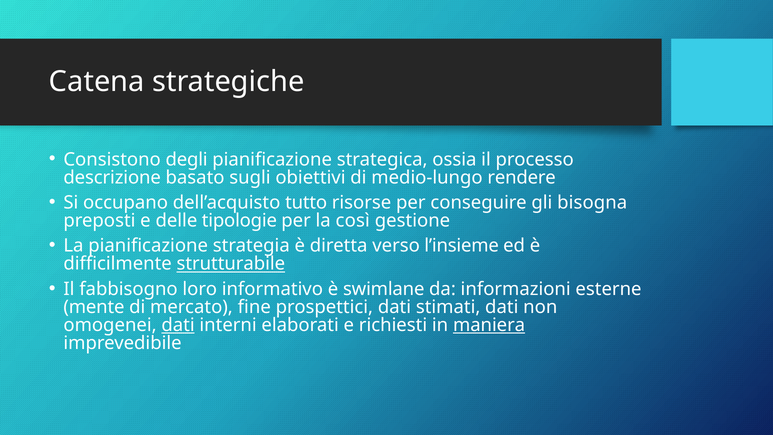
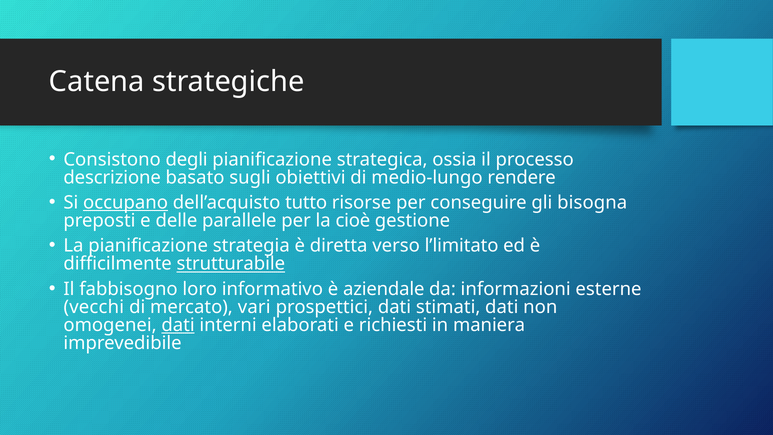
occupano underline: none -> present (126, 203)
tipologie: tipologie -> parallele (239, 221)
così: così -> cioè (353, 221)
l’insieme: l’insieme -> l’limitato (462, 246)
swimlane: swimlane -> aziendale (384, 289)
mente: mente -> vecchi (94, 307)
fine: fine -> vari (254, 307)
maniera underline: present -> none (489, 325)
